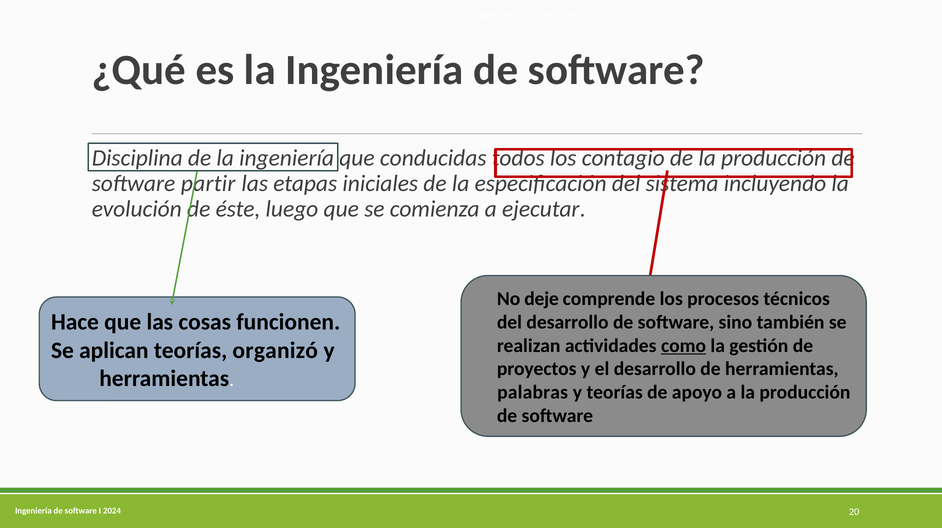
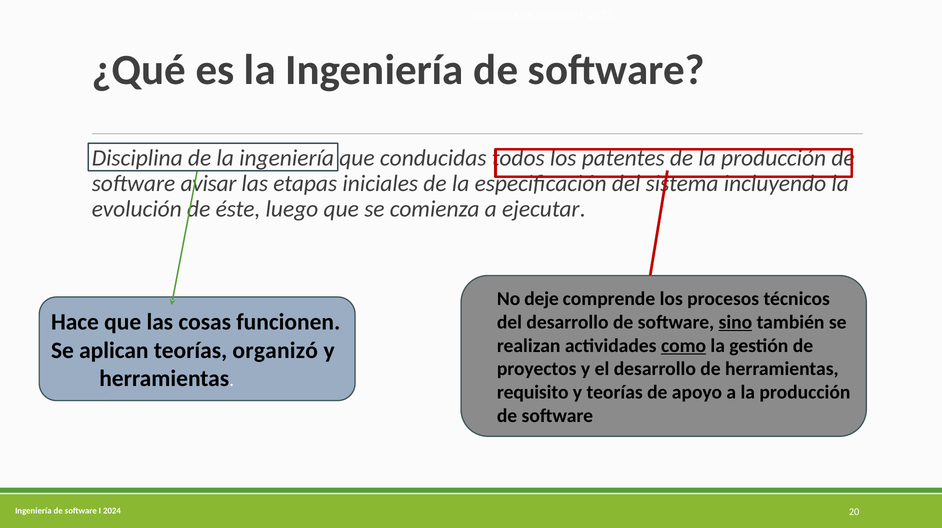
contagio: contagio -> patentes (623, 158)
partir: partir -> avisar (208, 183)
sino underline: none -> present (735, 322)
palabras: palabras -> requisito (533, 392)
